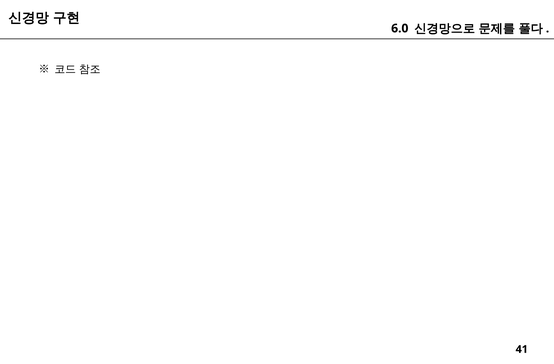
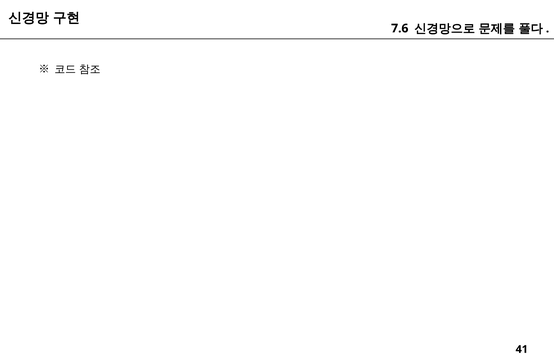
6.0: 6.0 -> 7.6 (400, 28)
